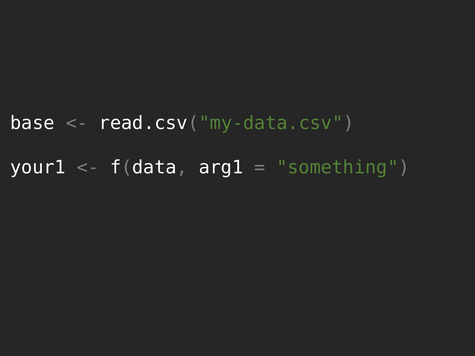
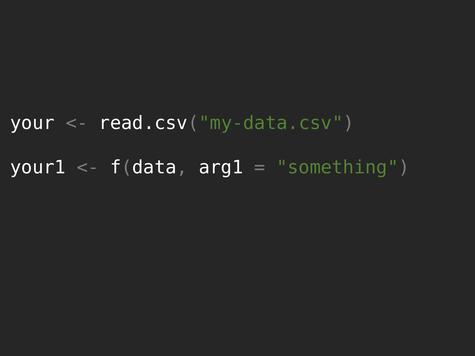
base: base -> your (32, 123)
